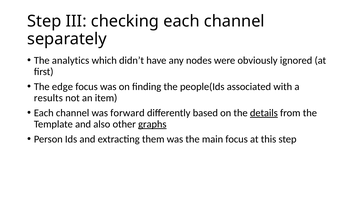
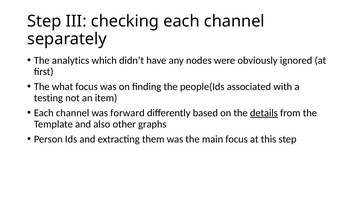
edge: edge -> what (63, 87)
results: results -> testing (48, 98)
graphs underline: present -> none (152, 124)
